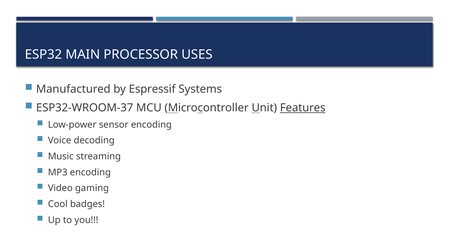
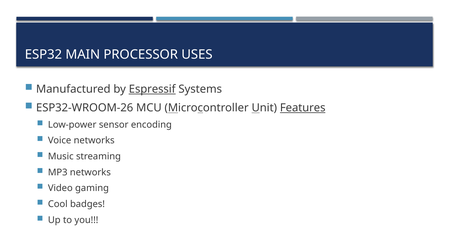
Espressif underline: none -> present (152, 89)
ESP32-WROOM-37: ESP32-WROOM-37 -> ESP32-WROOM-26 (85, 108)
Voice decoding: decoding -> networks (94, 141)
MP3 encoding: encoding -> networks (90, 173)
